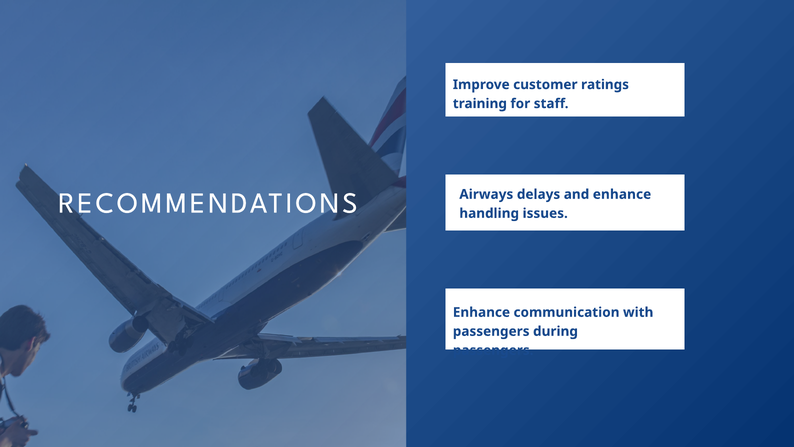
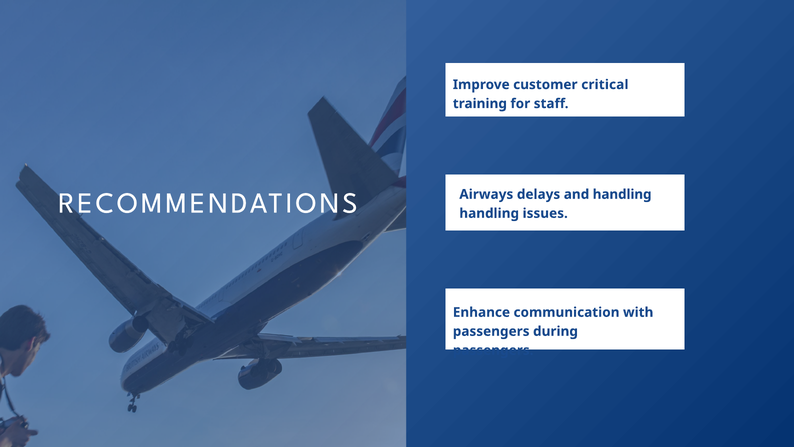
ratings: ratings -> critical (605, 85)
and enhance: enhance -> handling (622, 194)
